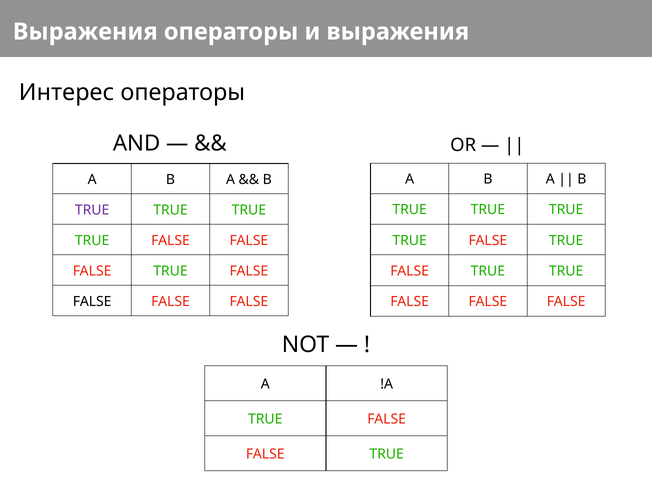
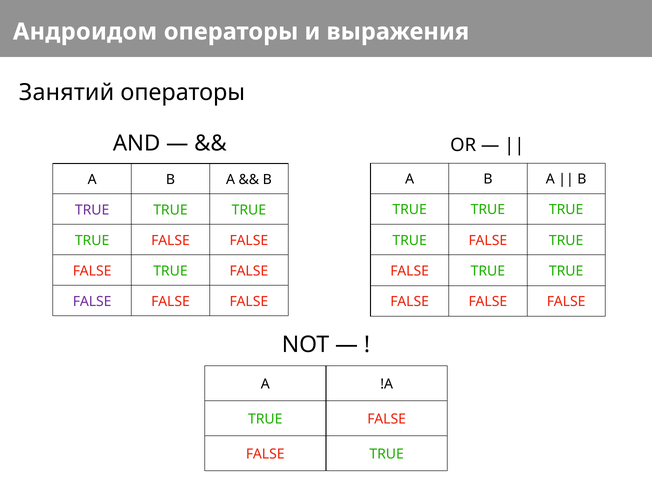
Выражения: Выражения -> Андроидом (85, 32)
Интерес: Интерес -> Занятий (67, 92)
FALSE colour: black -> purple (92, 301)
